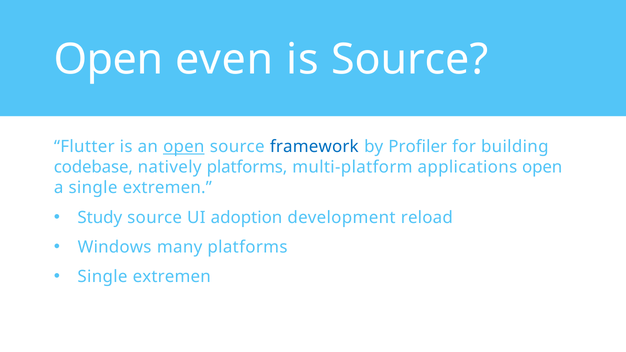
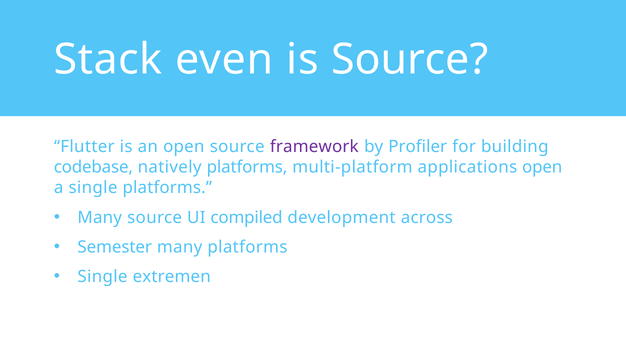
Open: Open -> Stack (108, 60)
open underline: present -> none (184, 147)
framework colour: blue -> purple (314, 147)
a single extremen: extremen -> platforms (167, 188)
Study: Study -> Many (100, 218)
adoption: adoption -> compiled (247, 218)
reload: reload -> across (427, 218)
Windows: Windows -> Semester (115, 247)
